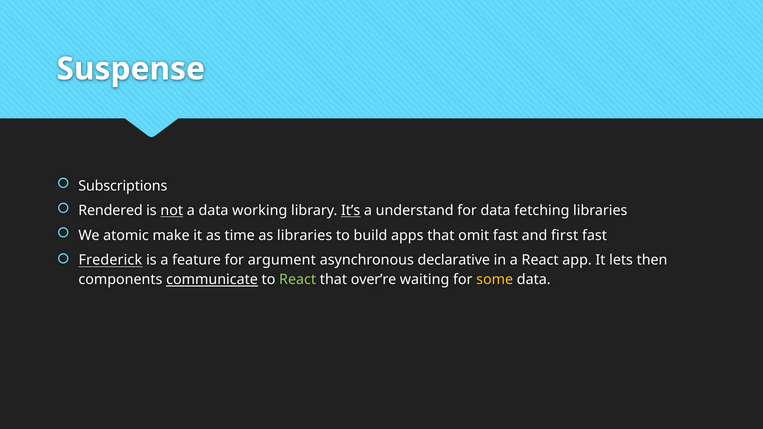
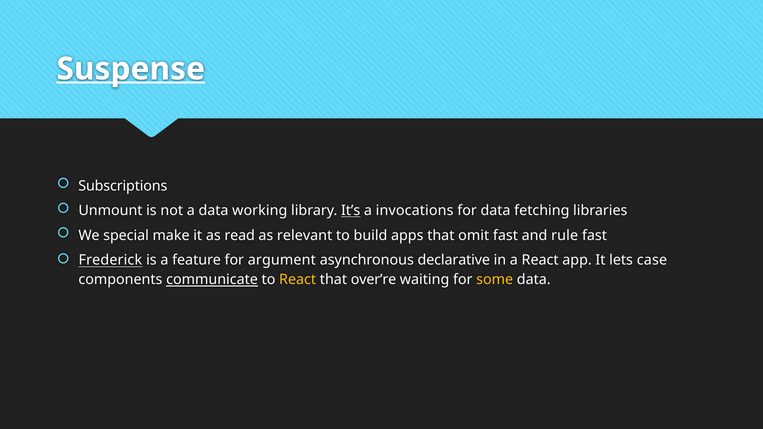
Suspense underline: none -> present (131, 69)
Rendered: Rendered -> Unmount (110, 211)
not underline: present -> none (172, 211)
understand: understand -> invocations (415, 211)
atomic: atomic -> special (126, 236)
time: time -> read (240, 236)
as libraries: libraries -> relevant (305, 236)
first: first -> rule (565, 236)
then: then -> case (652, 260)
React colour: light green -> yellow (298, 280)
